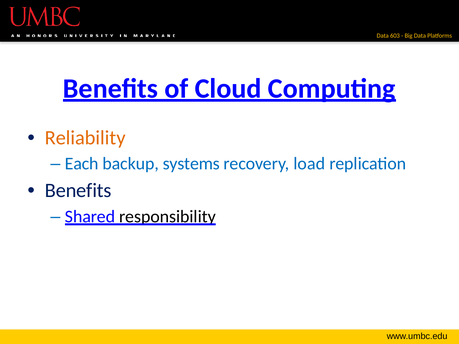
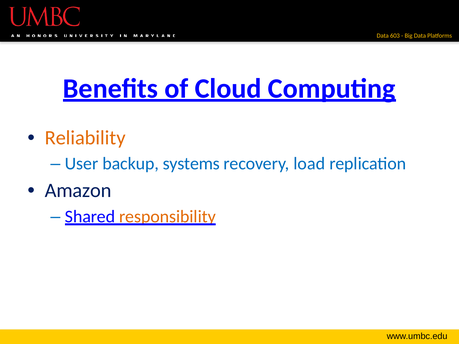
Each: Each -> User (82, 164)
Benefits: Benefits -> Amazon (78, 191)
responsibility colour: black -> orange (167, 217)
